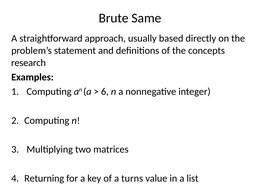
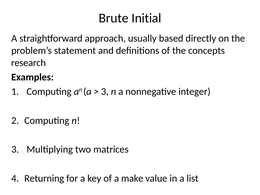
Same: Same -> Initial (146, 18)
6: 6 -> 3 (105, 92)
turns: turns -> make (132, 178)
